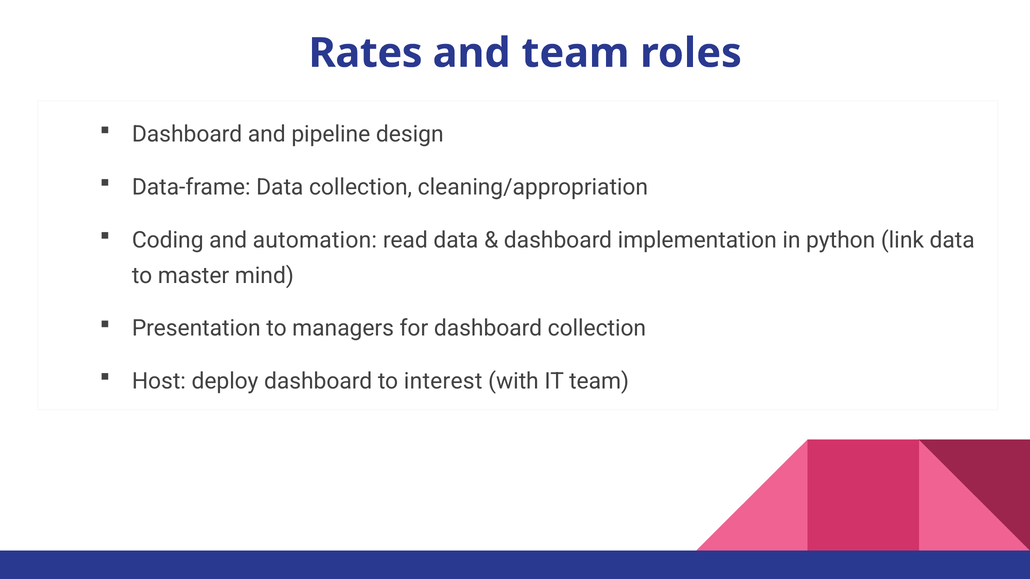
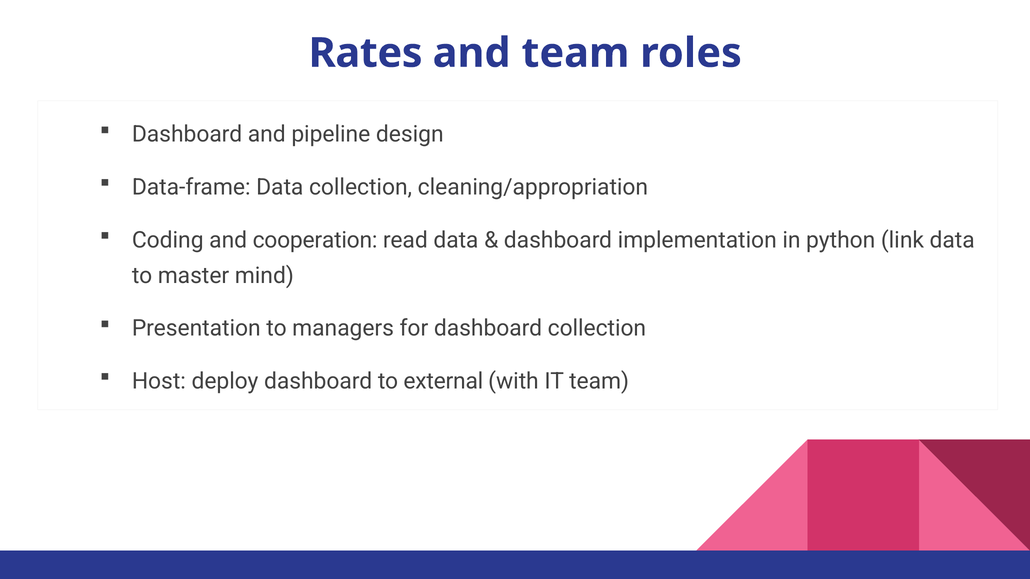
automation: automation -> cooperation (315, 240)
interest: interest -> external (443, 382)
